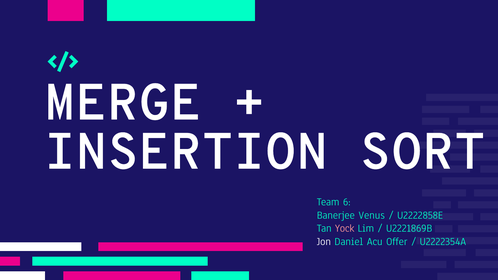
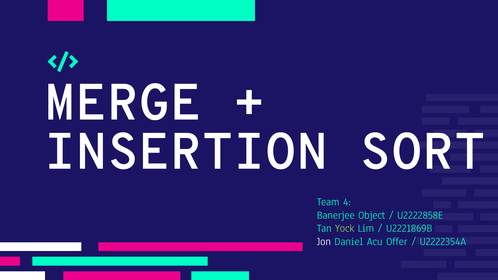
6: 6 -> 4 (347, 202)
Venus: Venus -> Object (372, 215)
Yock colour: pink -> light green (345, 228)
